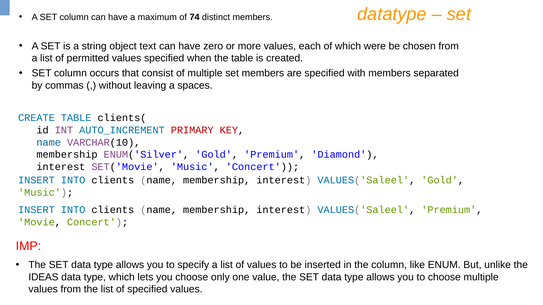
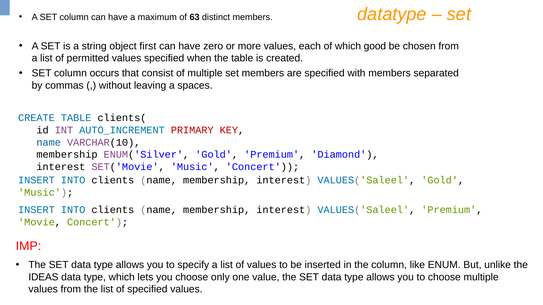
74: 74 -> 63 (195, 17)
text: text -> first (148, 46)
were: were -> good (375, 46)
